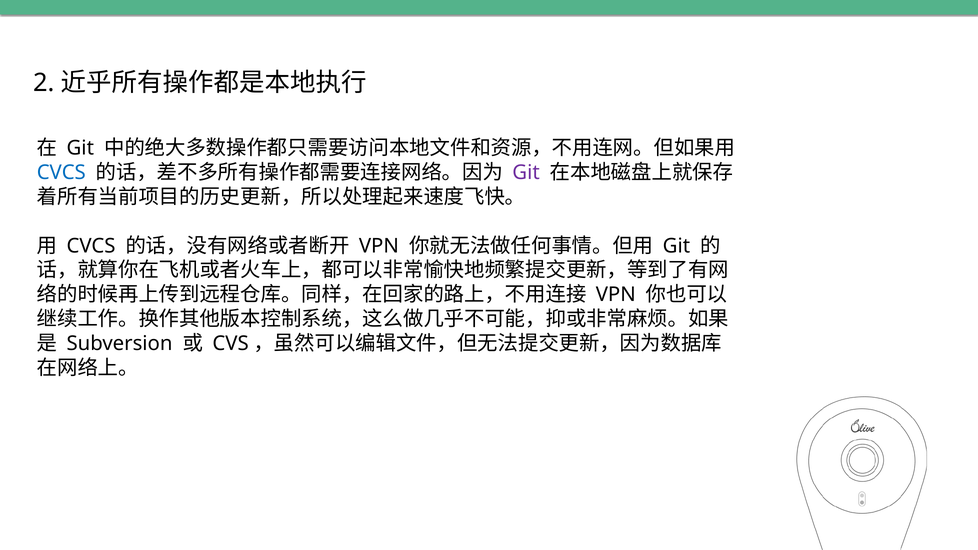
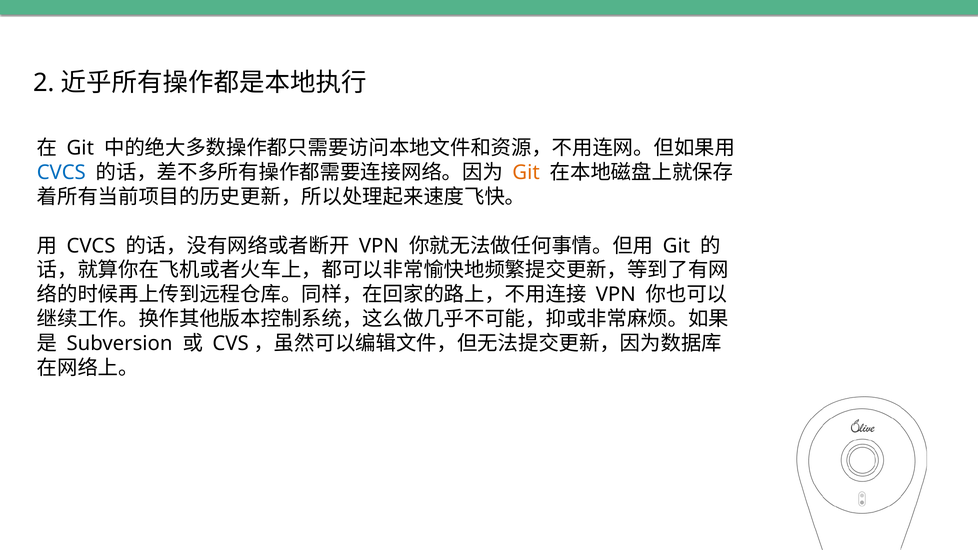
Git colour: purple -> orange (526, 173)
